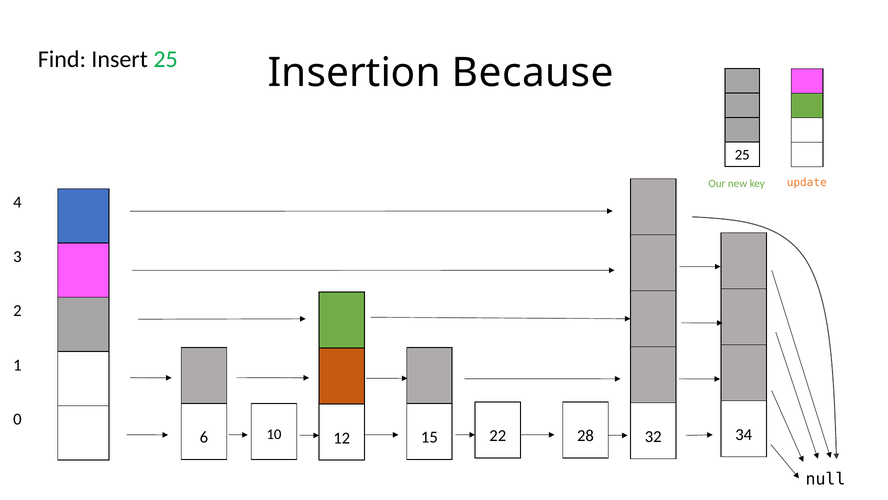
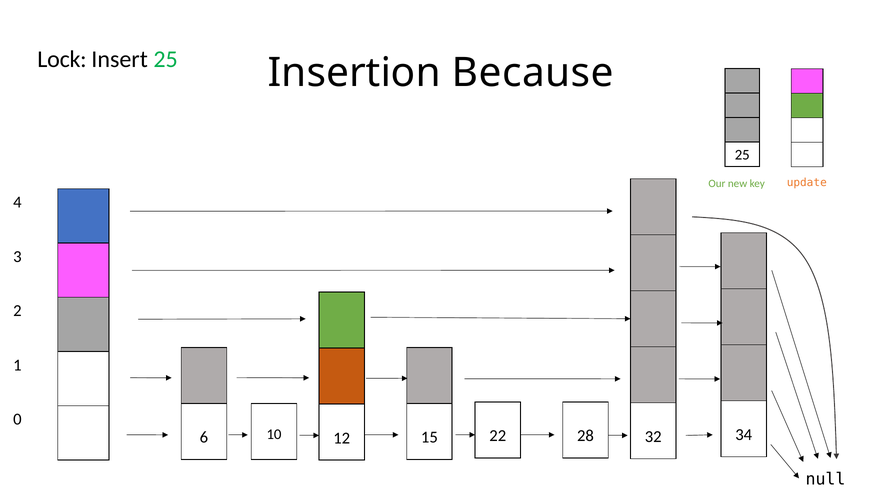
Find: Find -> Lock (62, 59)
